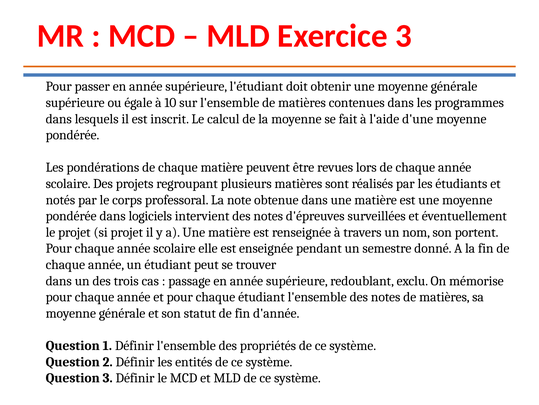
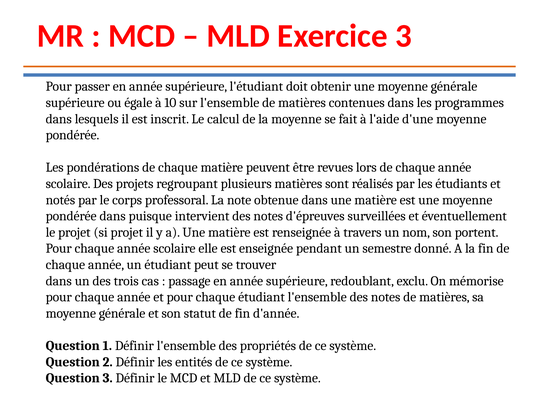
logiciels: logiciels -> puisque (150, 216)
